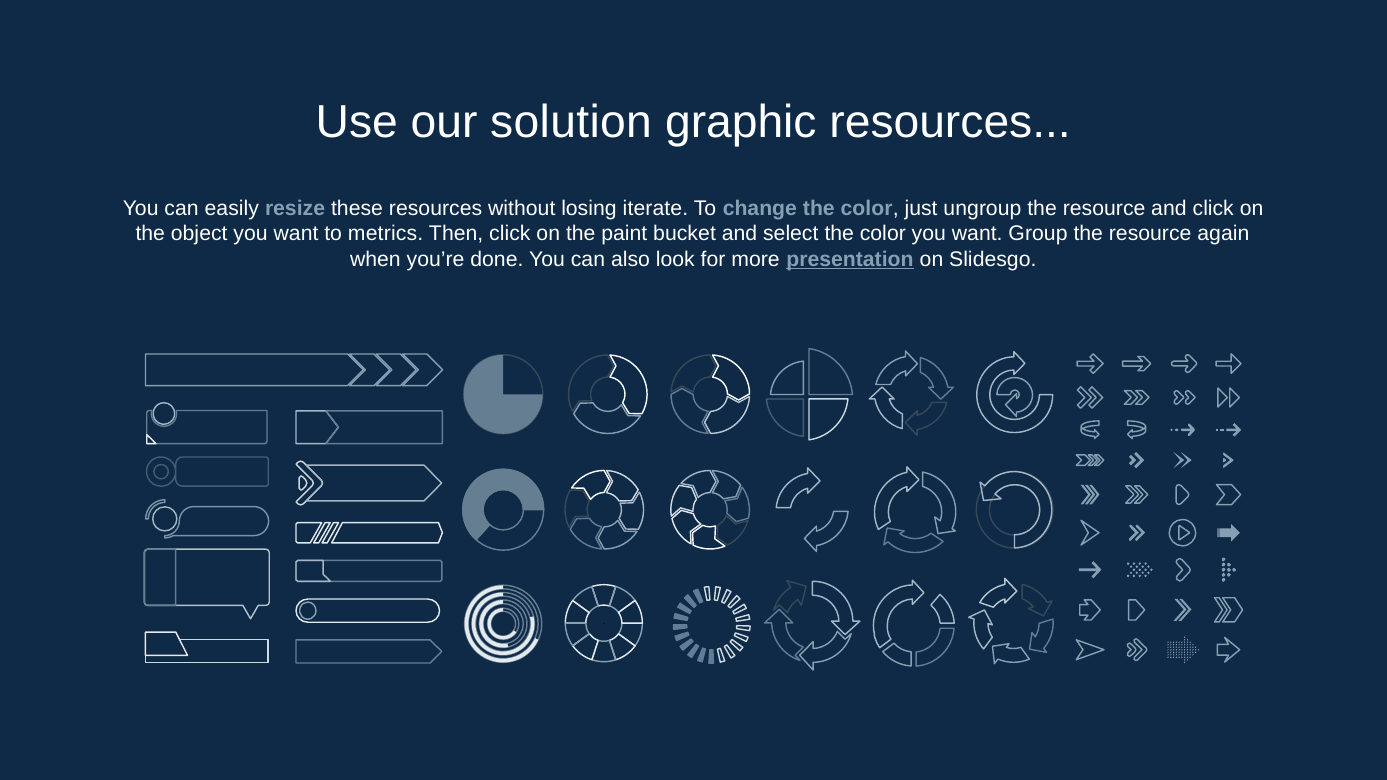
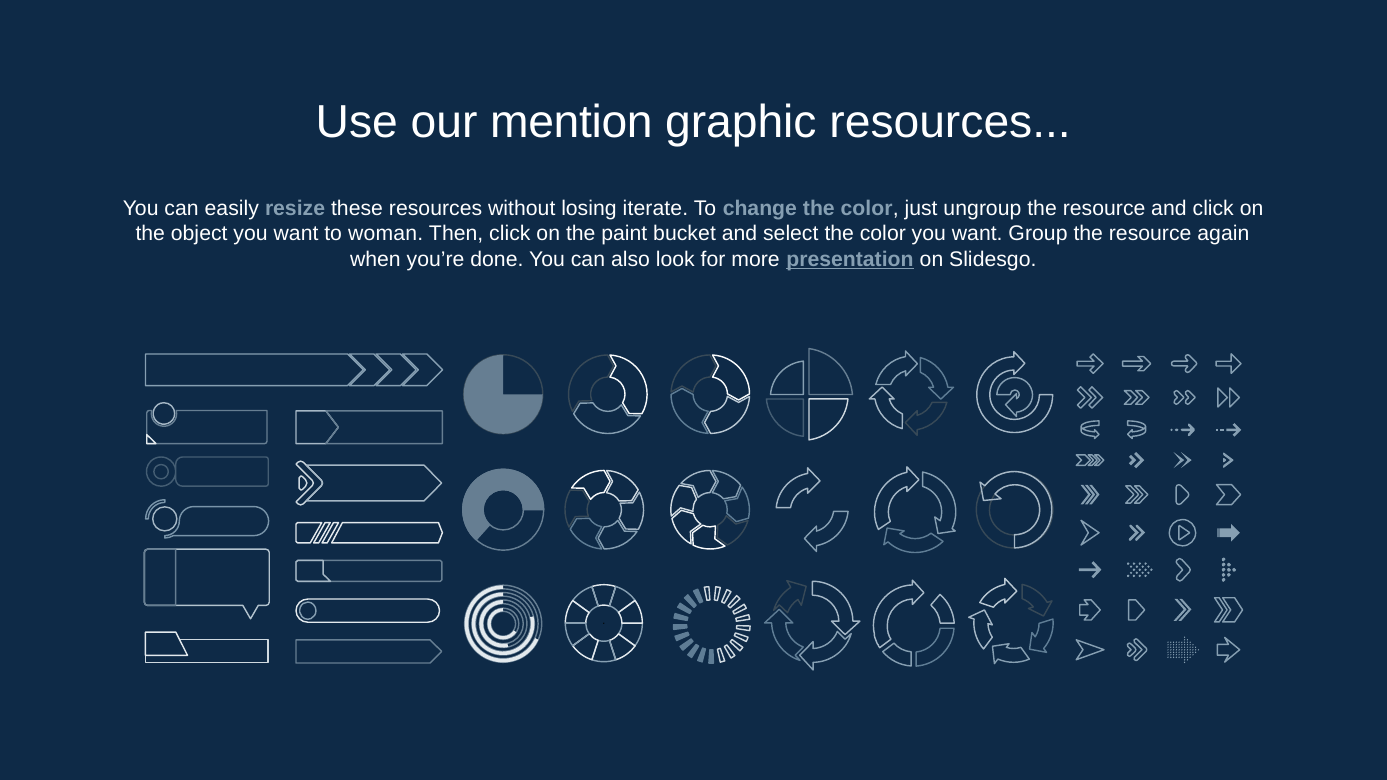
solution: solution -> mention (571, 122)
metrics: metrics -> woman (386, 234)
